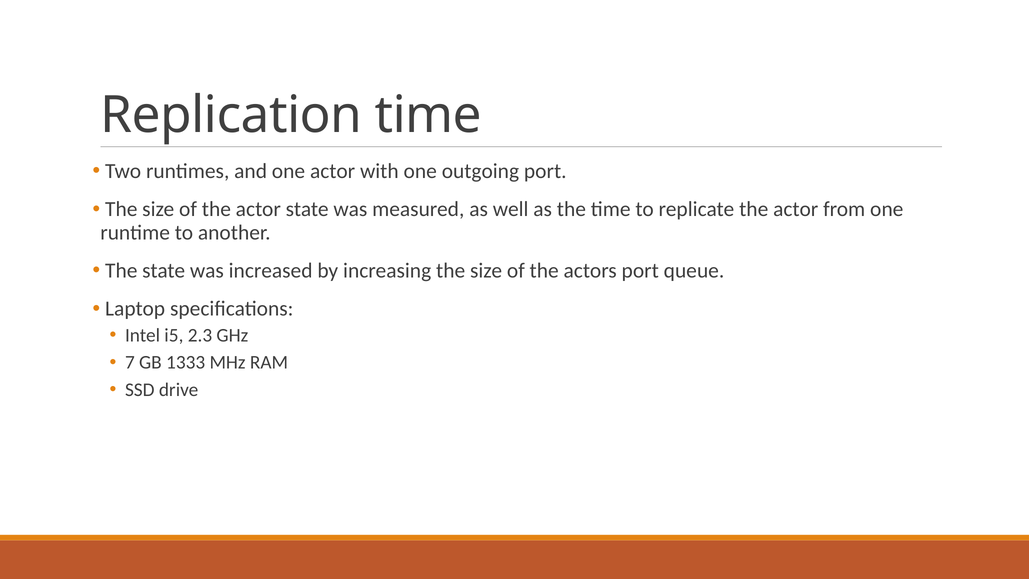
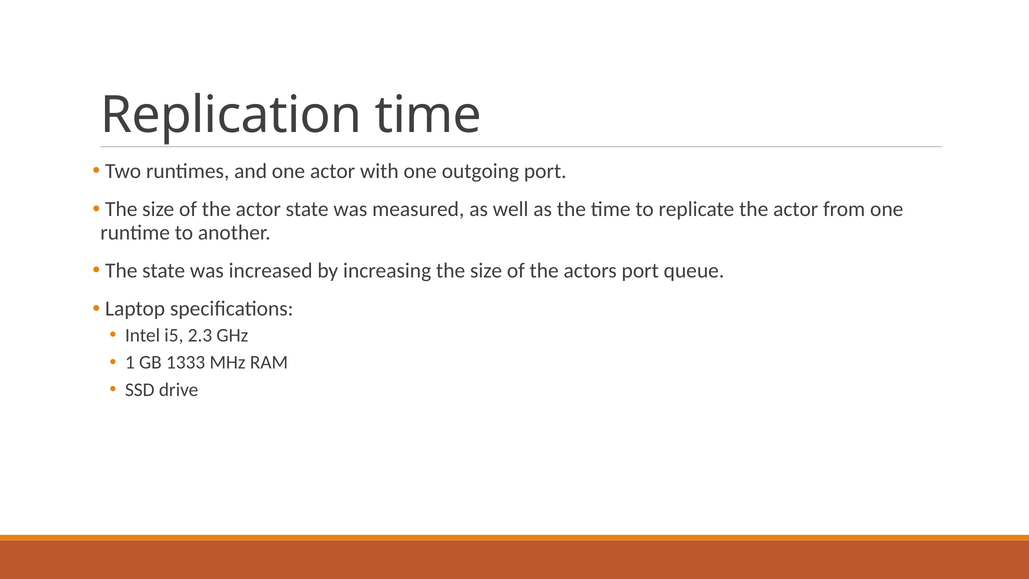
7: 7 -> 1 (130, 362)
